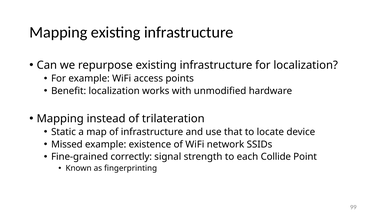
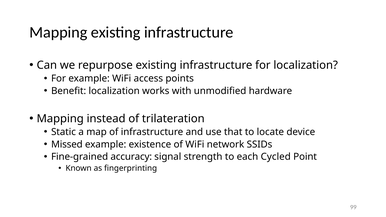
correctly: correctly -> accuracy (131, 157)
Collide: Collide -> Cycled (276, 157)
